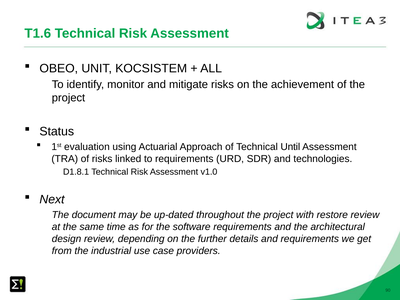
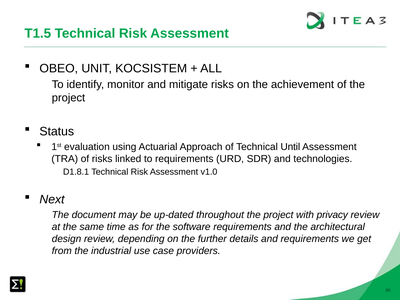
T1.6: T1.6 -> T1.5 (38, 33)
restore: restore -> privacy (332, 215)
